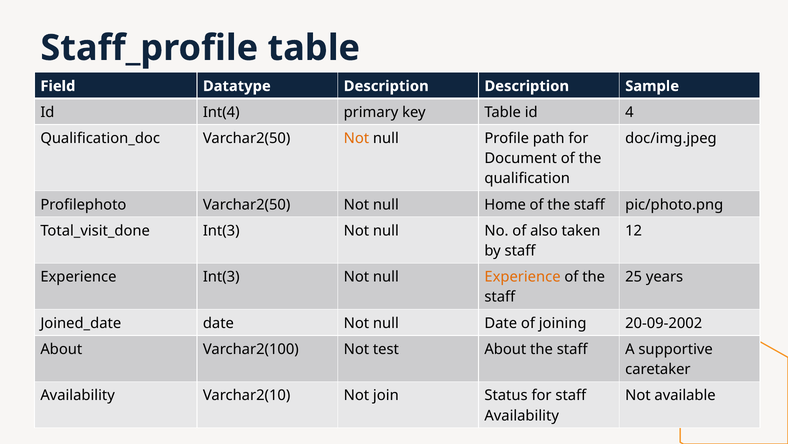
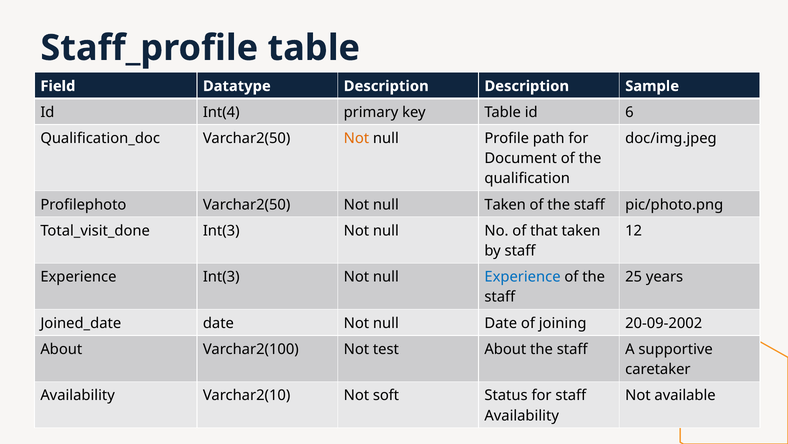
4: 4 -> 6 (629, 112)
null Home: Home -> Taken (505, 204)
also: also -> that (544, 230)
Experience colour: orange -> blue (523, 276)
join: join -> soft (386, 395)
